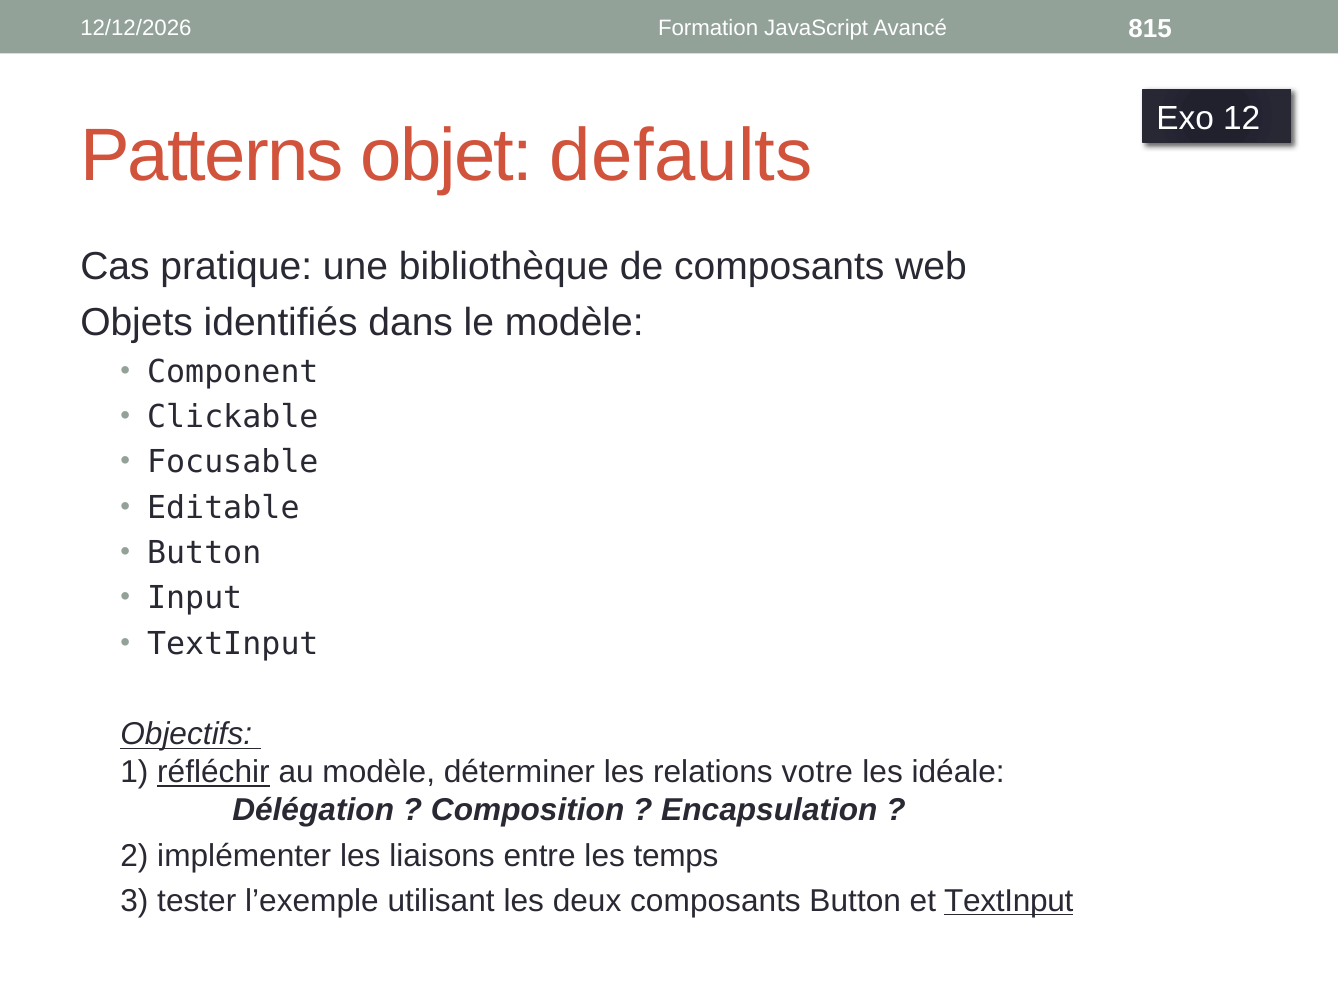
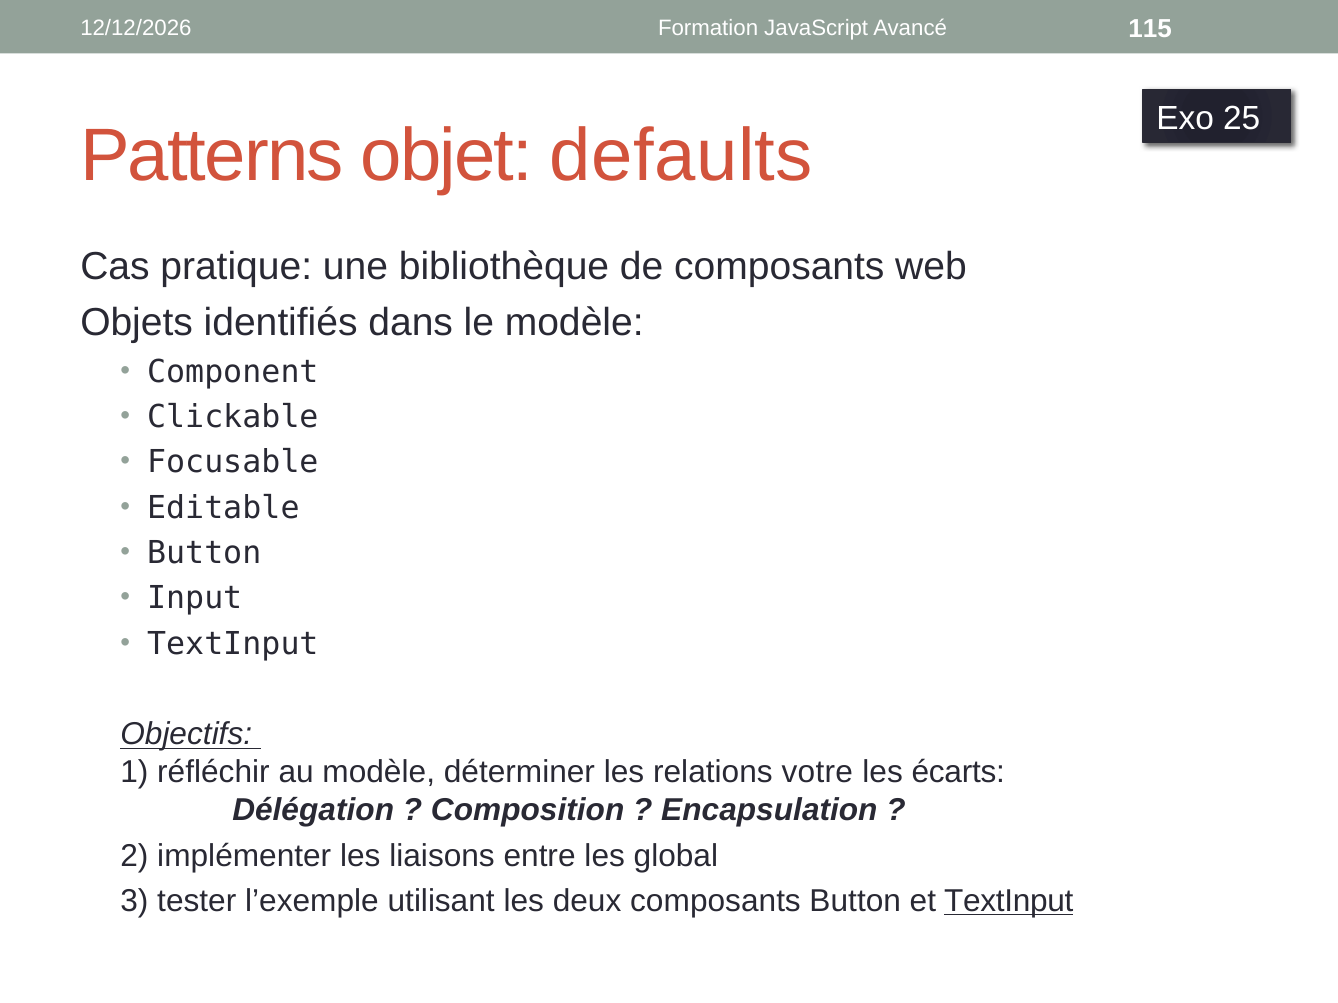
815: 815 -> 115 (1150, 29)
12: 12 -> 25 (1242, 118)
réfléchir underline: present -> none (213, 773)
idéale: idéale -> écarts (958, 773)
temps: temps -> global (676, 856)
